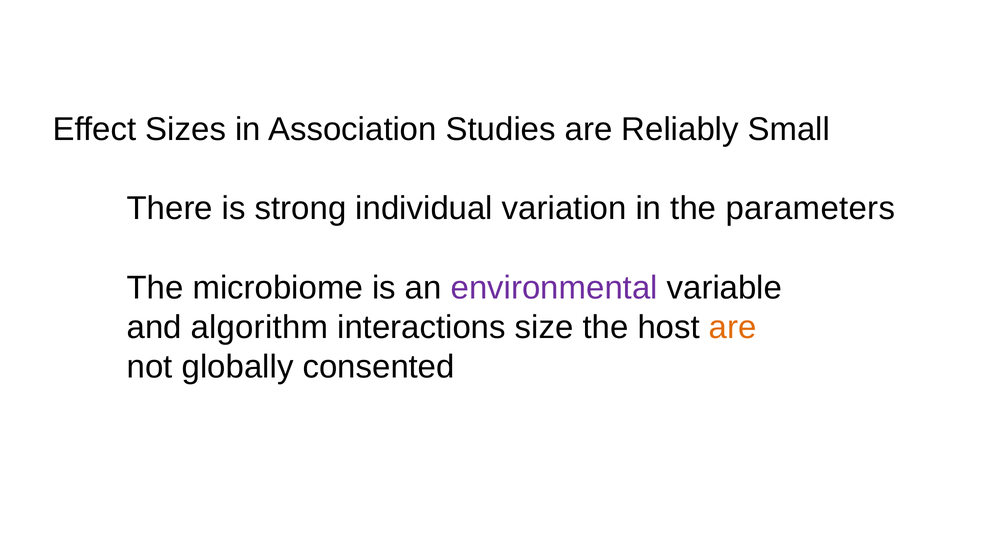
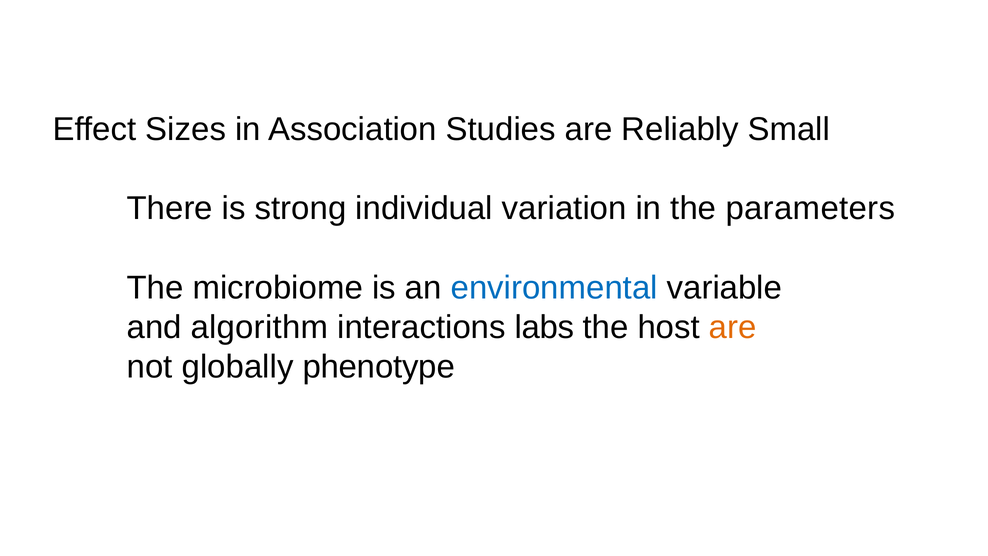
environmental colour: purple -> blue (554, 288)
size: size -> labs (544, 327)
consented: consented -> phenotype (379, 367)
